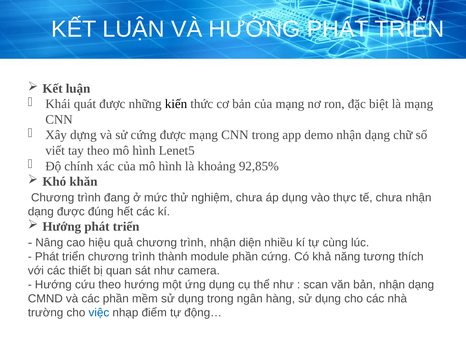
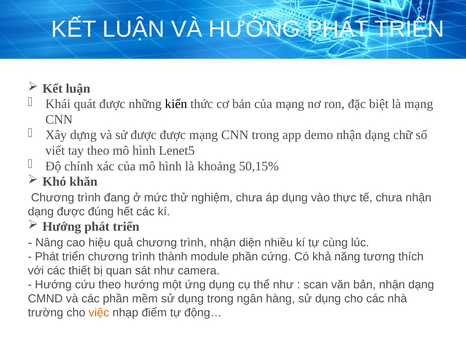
sử cứng: cứng -> được (144, 135)
92,85%: 92,85% -> 50,15% (259, 166)
việc colour: blue -> orange (99, 313)
